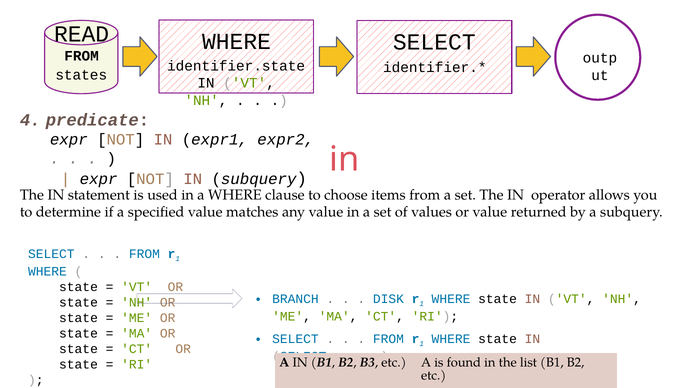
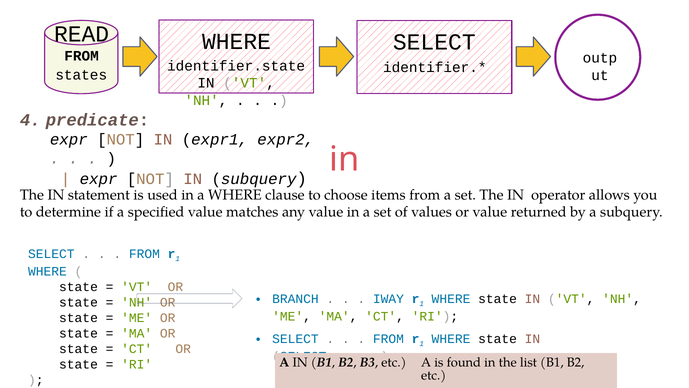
DISK: DISK -> IWAY (388, 299)
